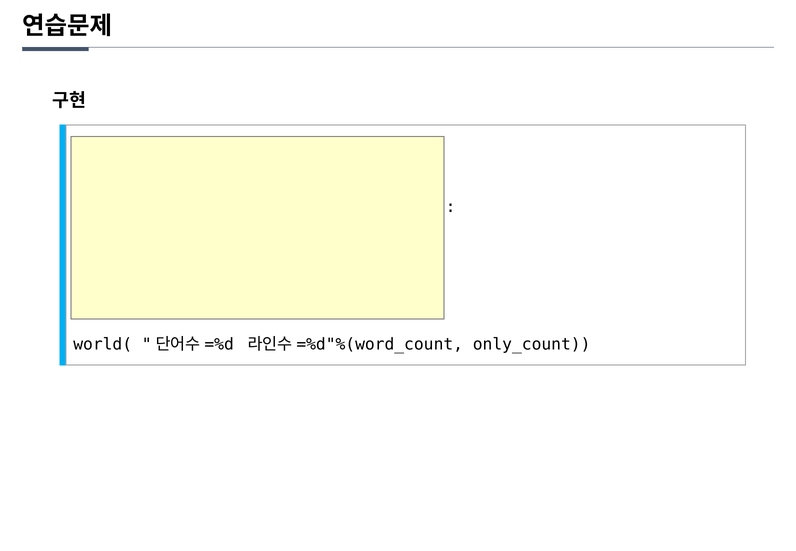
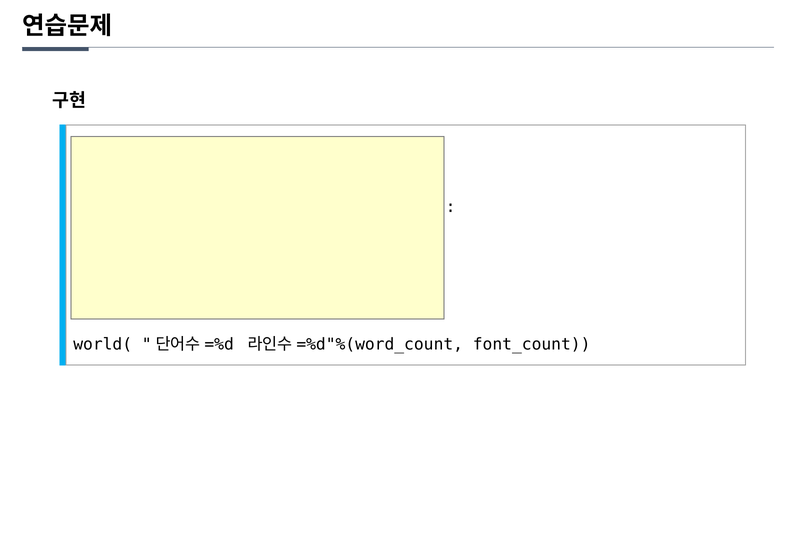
only_count: only_count -> font_count (532, 344)
